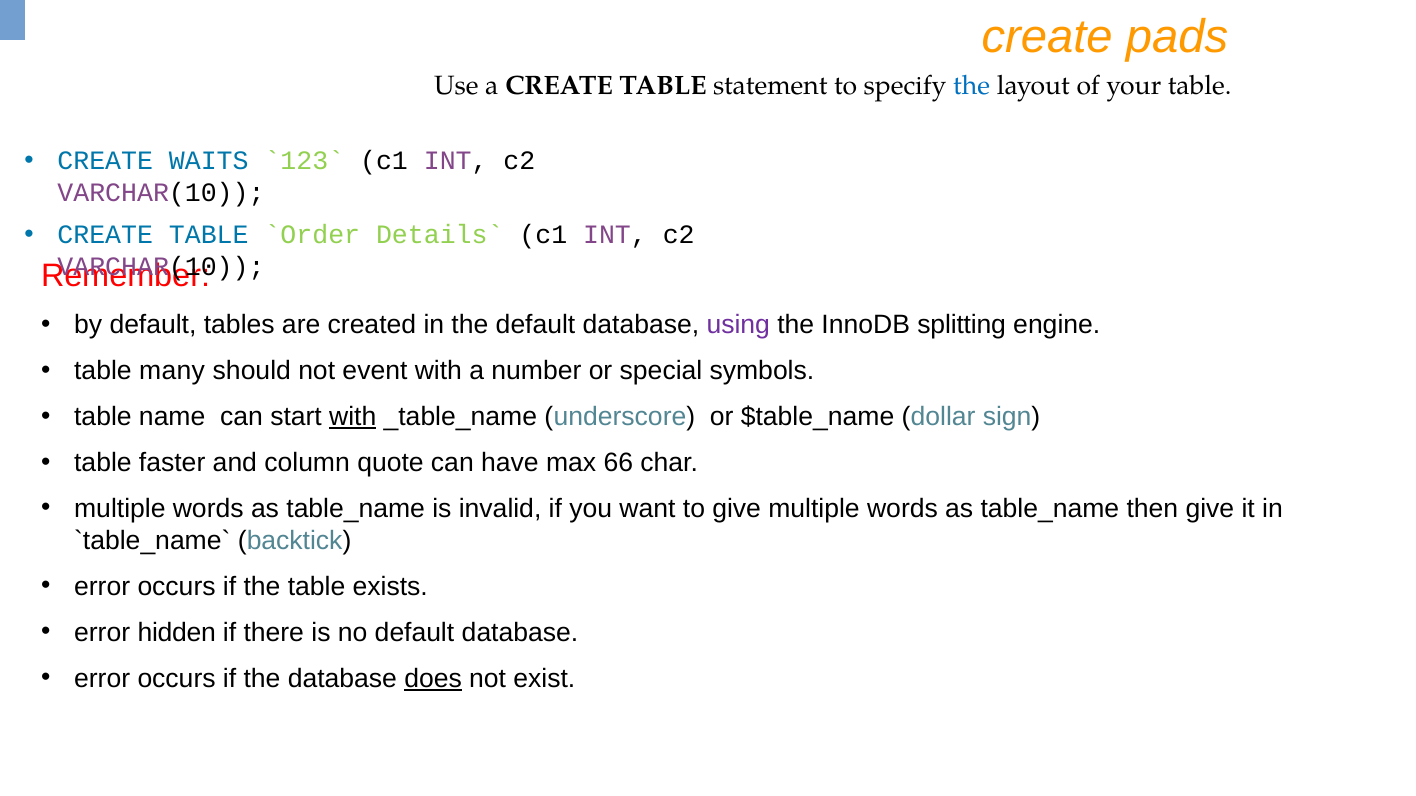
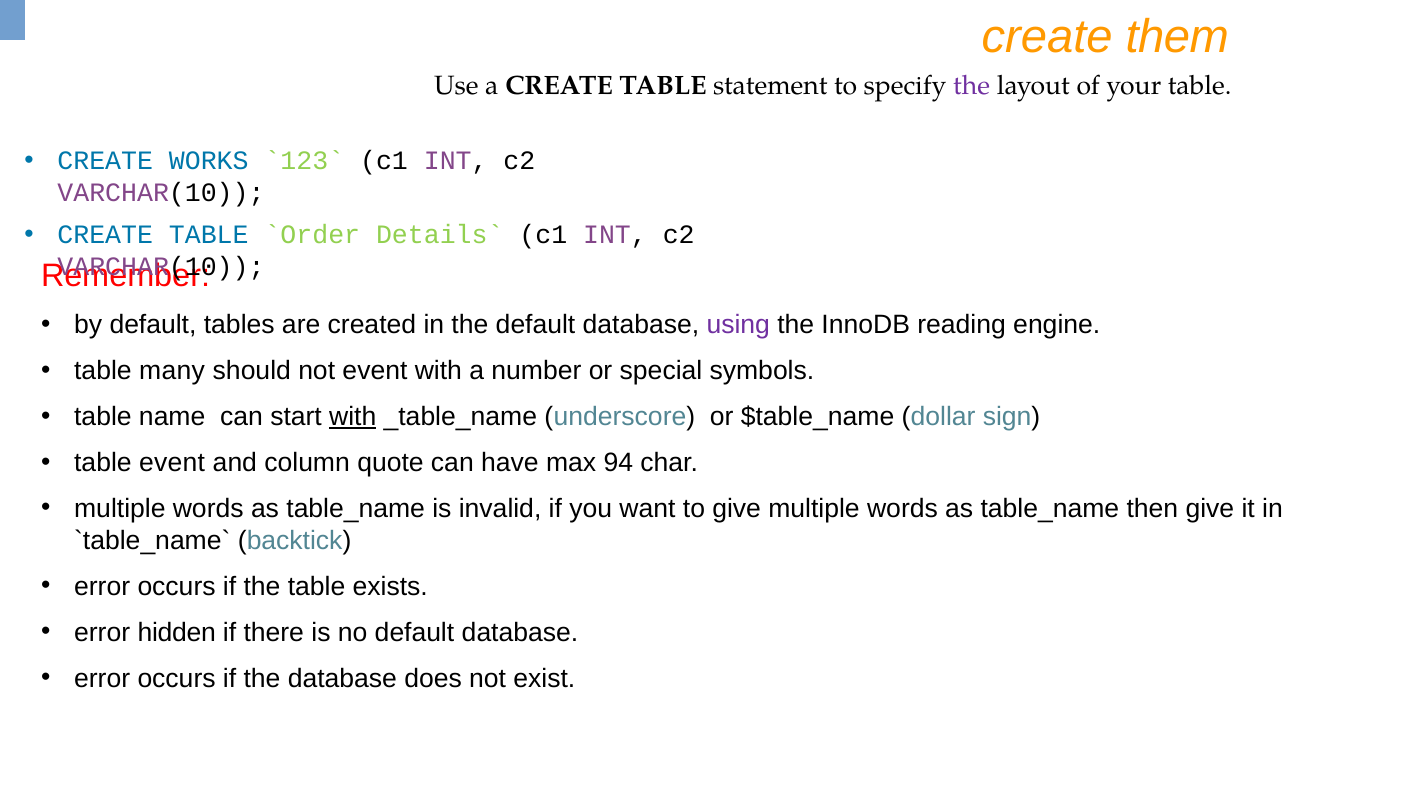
pads: pads -> them (1177, 37)
the colour: blue -> purple (972, 86)
WAITS: WAITS -> WORKS (209, 161)
splitting: splitting -> reading (962, 325)
table faster: faster -> event (172, 463)
66: 66 -> 94 (618, 463)
does underline: present -> none (433, 679)
